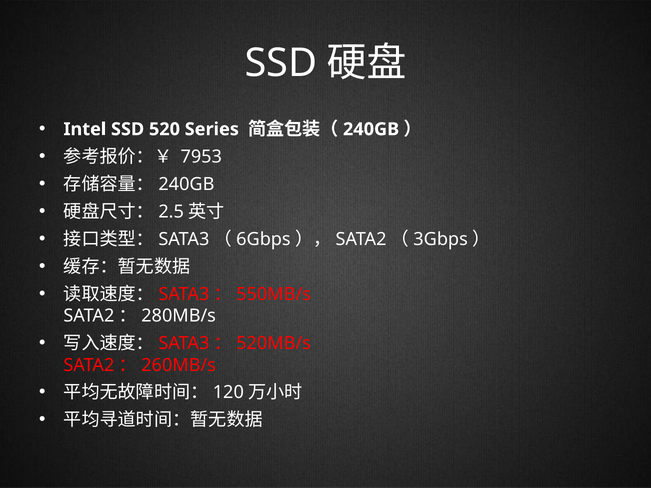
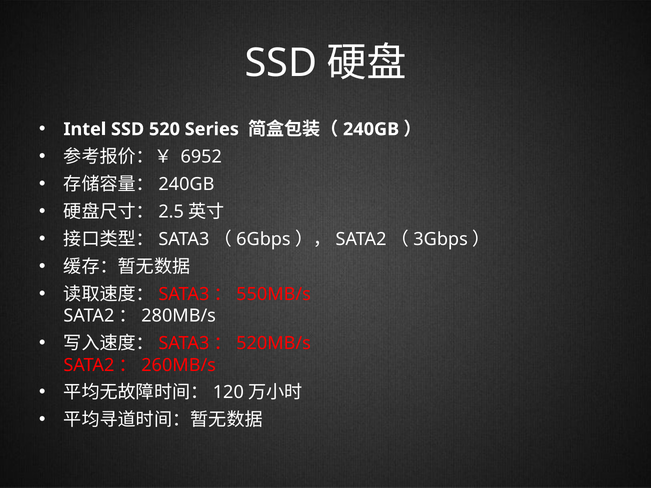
7953: 7953 -> 6952 (201, 157)
